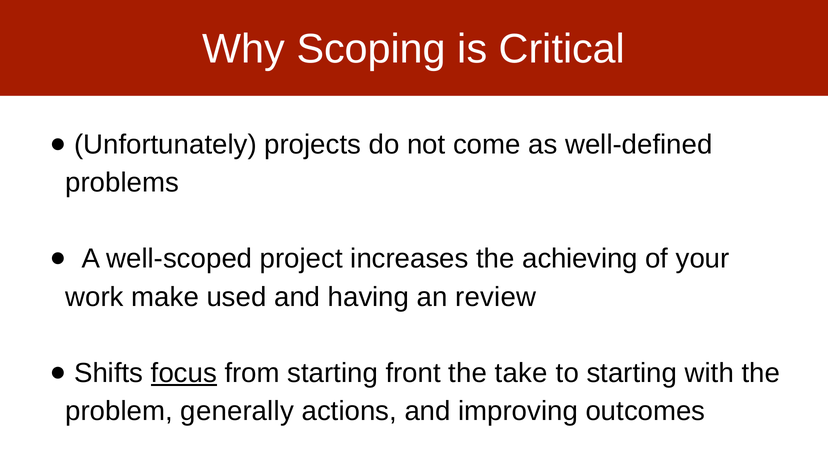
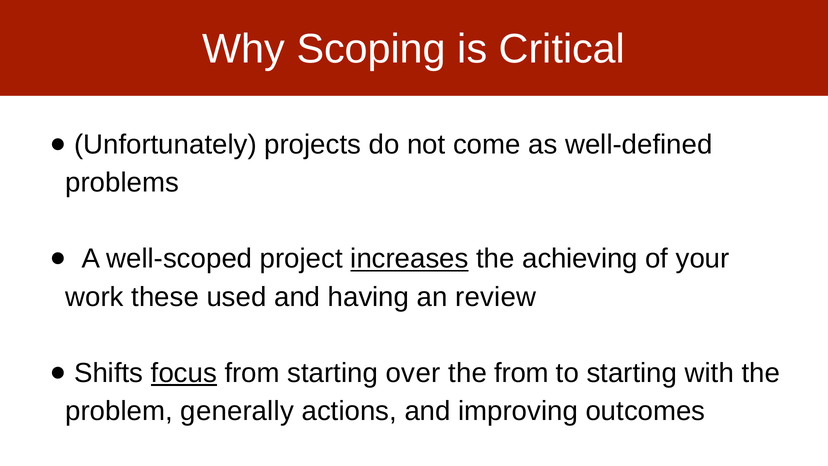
increases underline: none -> present (410, 259)
make: make -> these (165, 297)
front: front -> over (413, 373)
the take: take -> from (521, 373)
